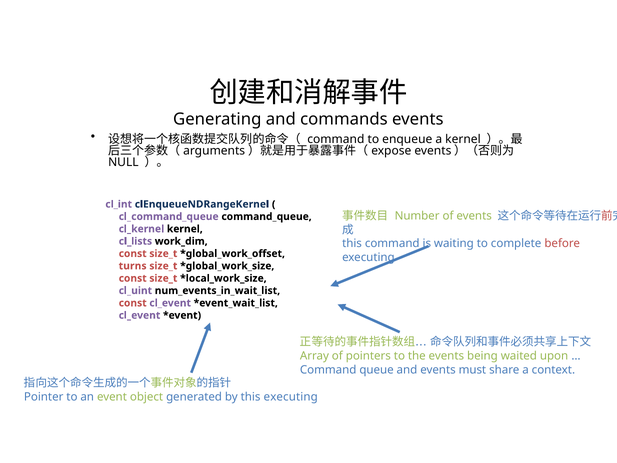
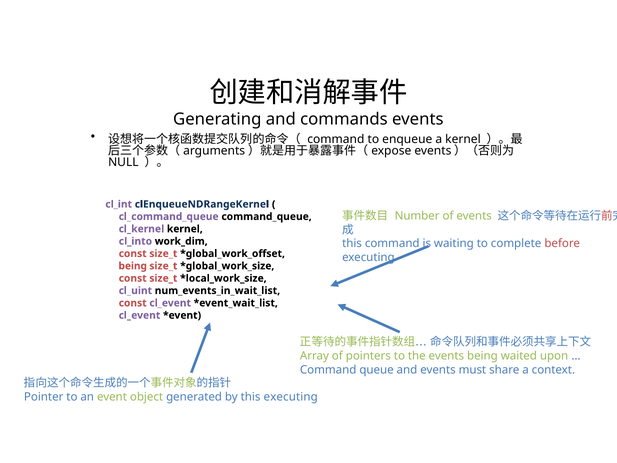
cl_lists: cl_lists -> cl_into (135, 241)
turns: turns -> being (133, 266)
